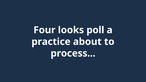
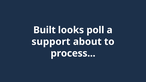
Four: Four -> Built (45, 30)
practice: practice -> support (51, 42)
